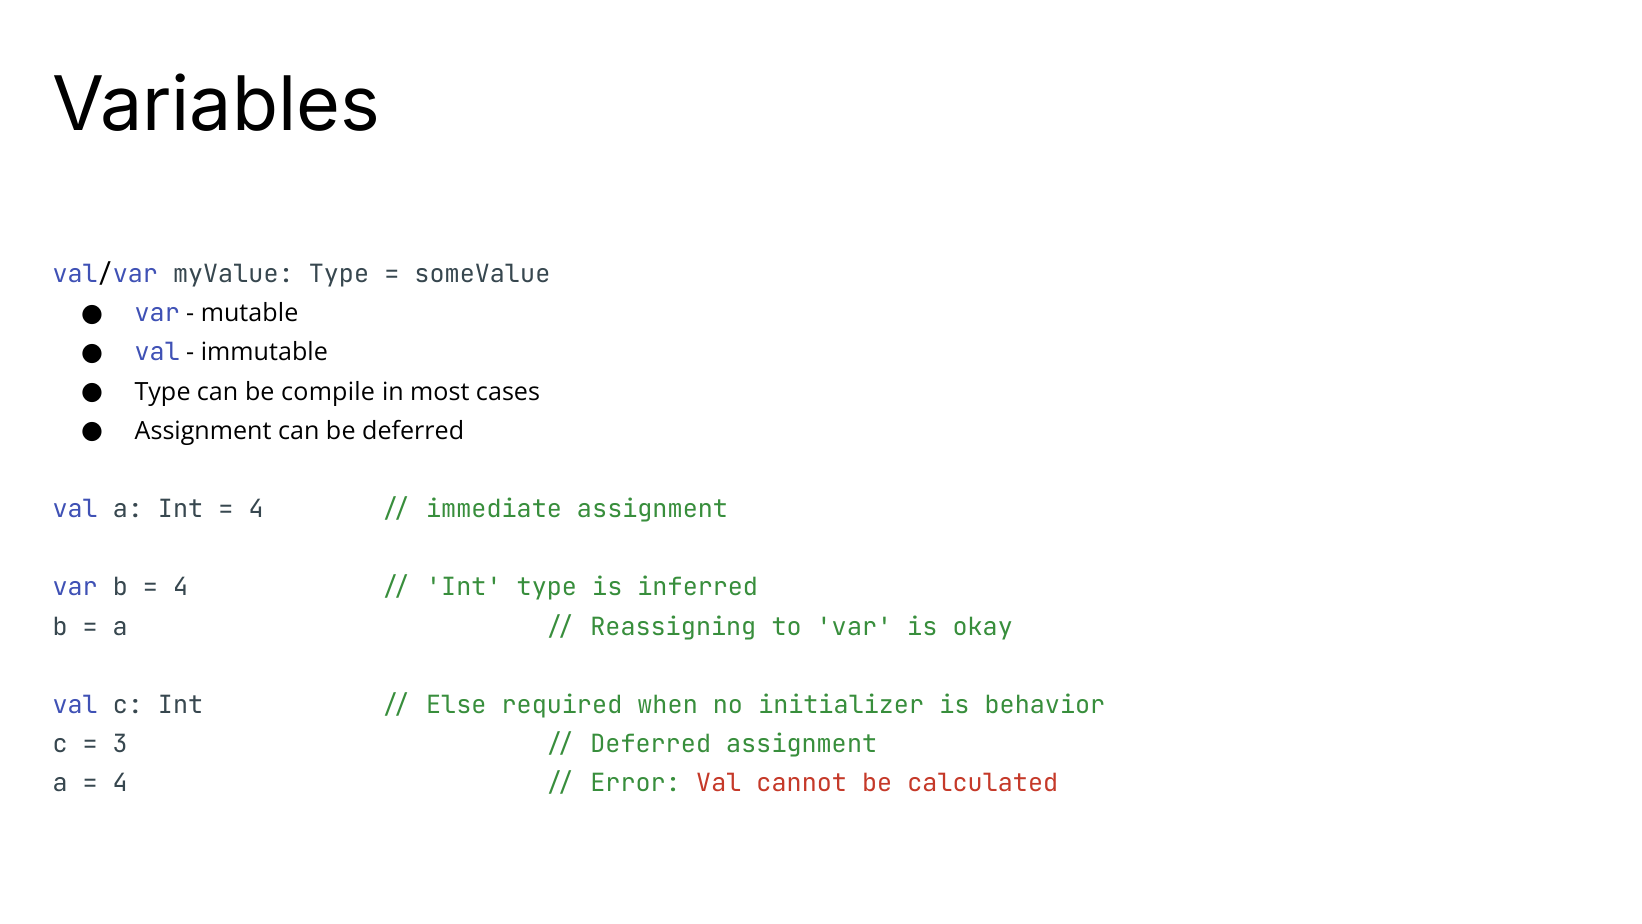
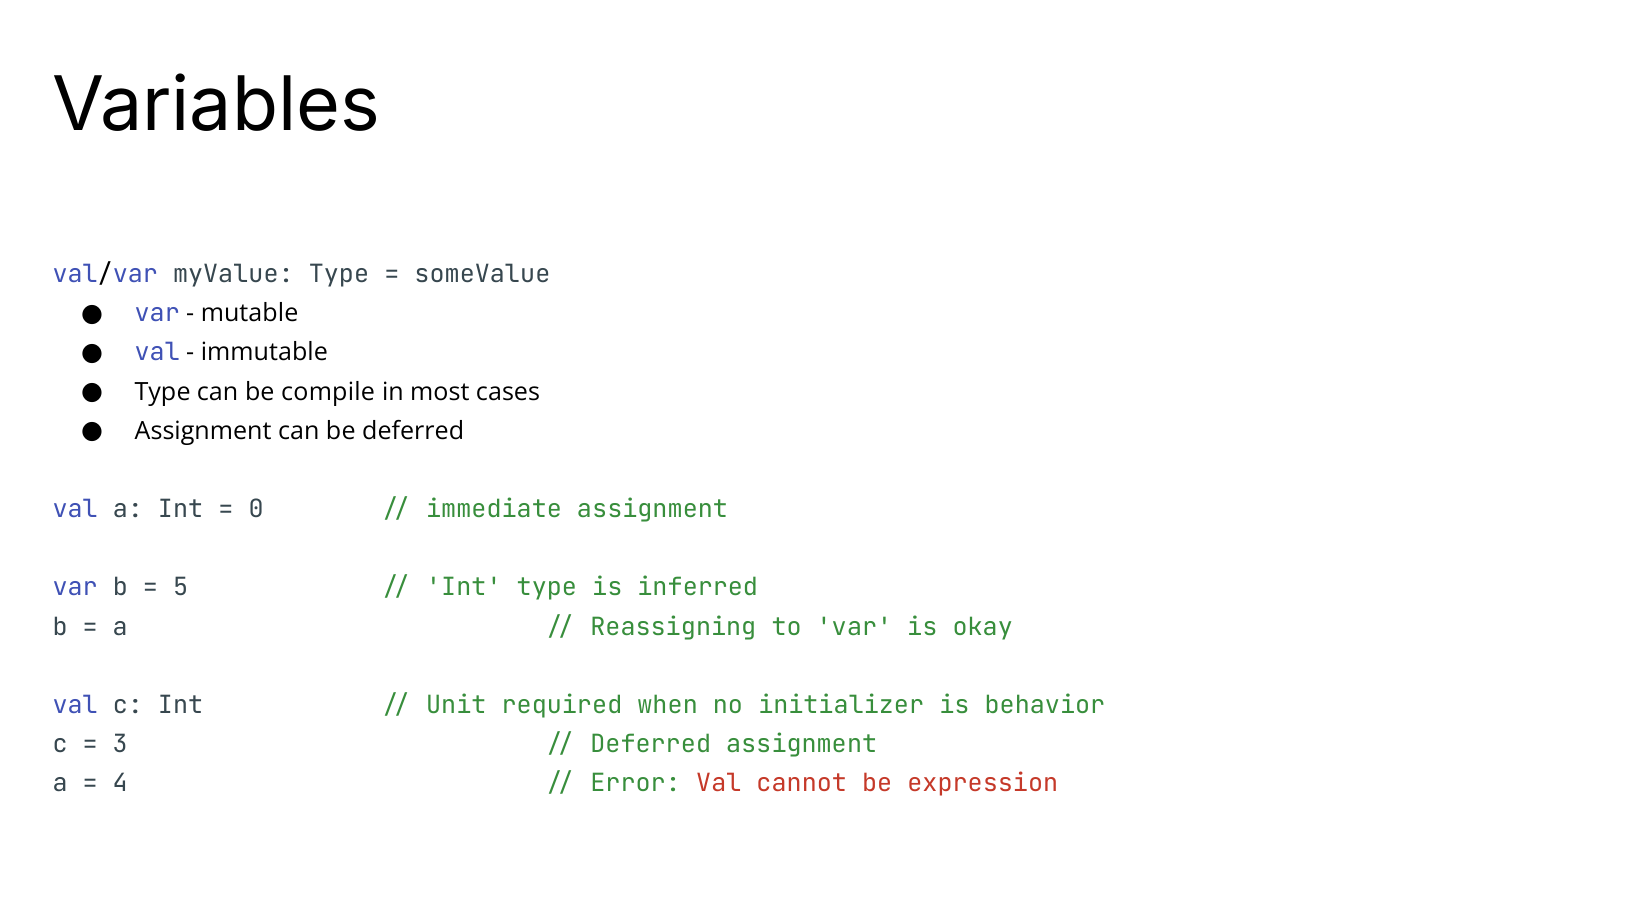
4: 4 -> 0 (256, 509)
4: 4 -> 5 (181, 587)
Else: Else -> Unit (456, 705)
calculated: calculated -> expression (983, 783)
